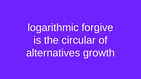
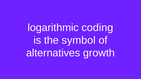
forgive: forgive -> coding (97, 28)
circular: circular -> symbol (79, 40)
